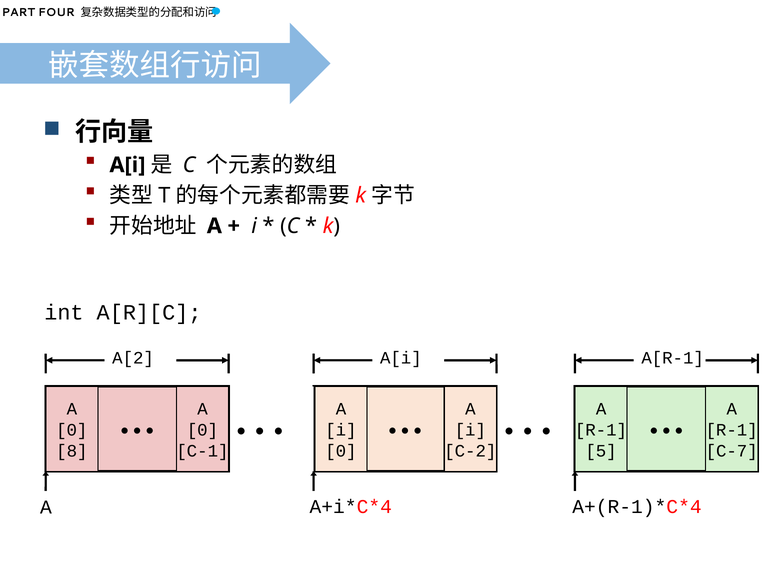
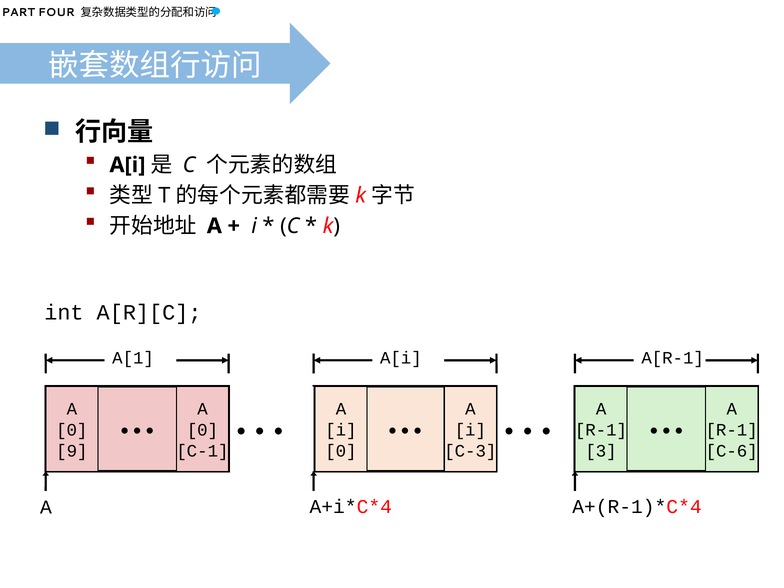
A[2: A[2 -> A[1 (133, 358)
8: 8 -> 9 (72, 451)
C-2: C-2 -> C-3 (470, 451)
5: 5 -> 3 (601, 451)
C-7: C-7 -> C-6 (732, 451)
